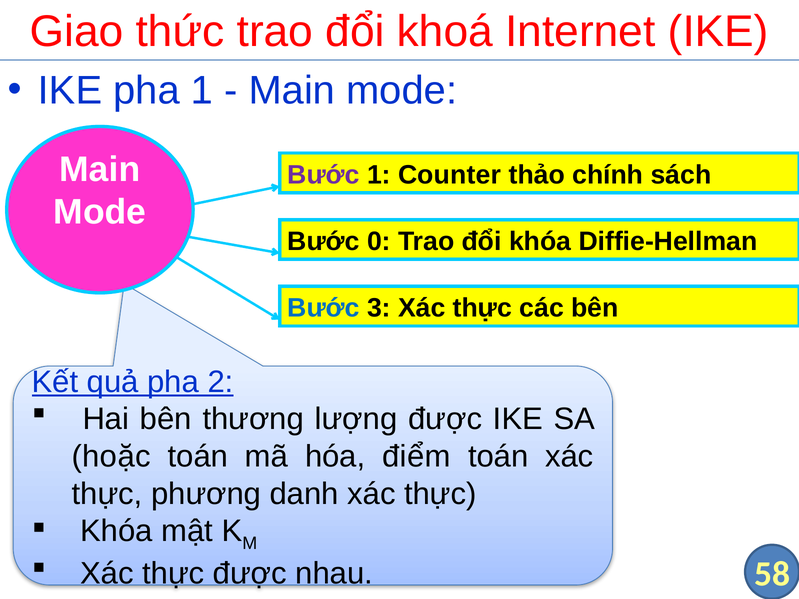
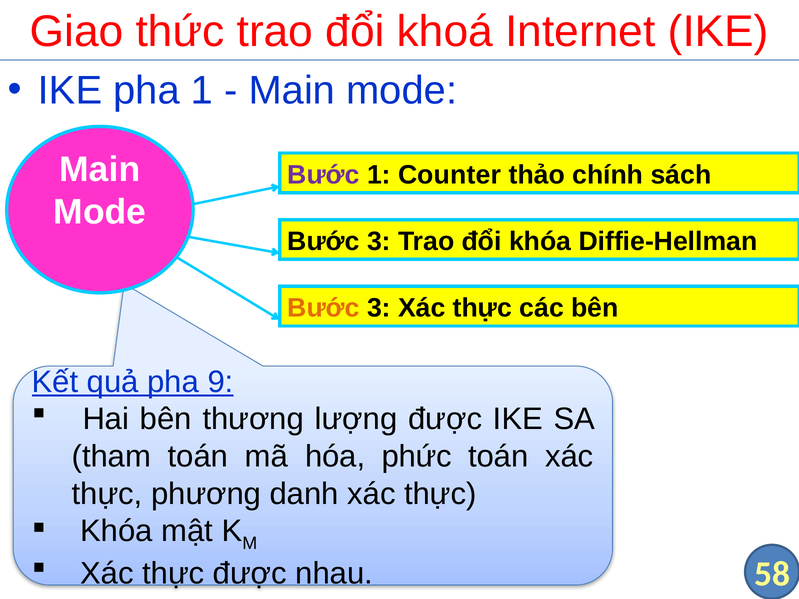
0: 0 -> 3 (379, 241)
Bước colour: blue -> orange (324, 308)
2: 2 -> 9 (220, 382)
hoặc: hoặc -> tham (111, 457)
điểm: điểm -> phức (417, 457)
